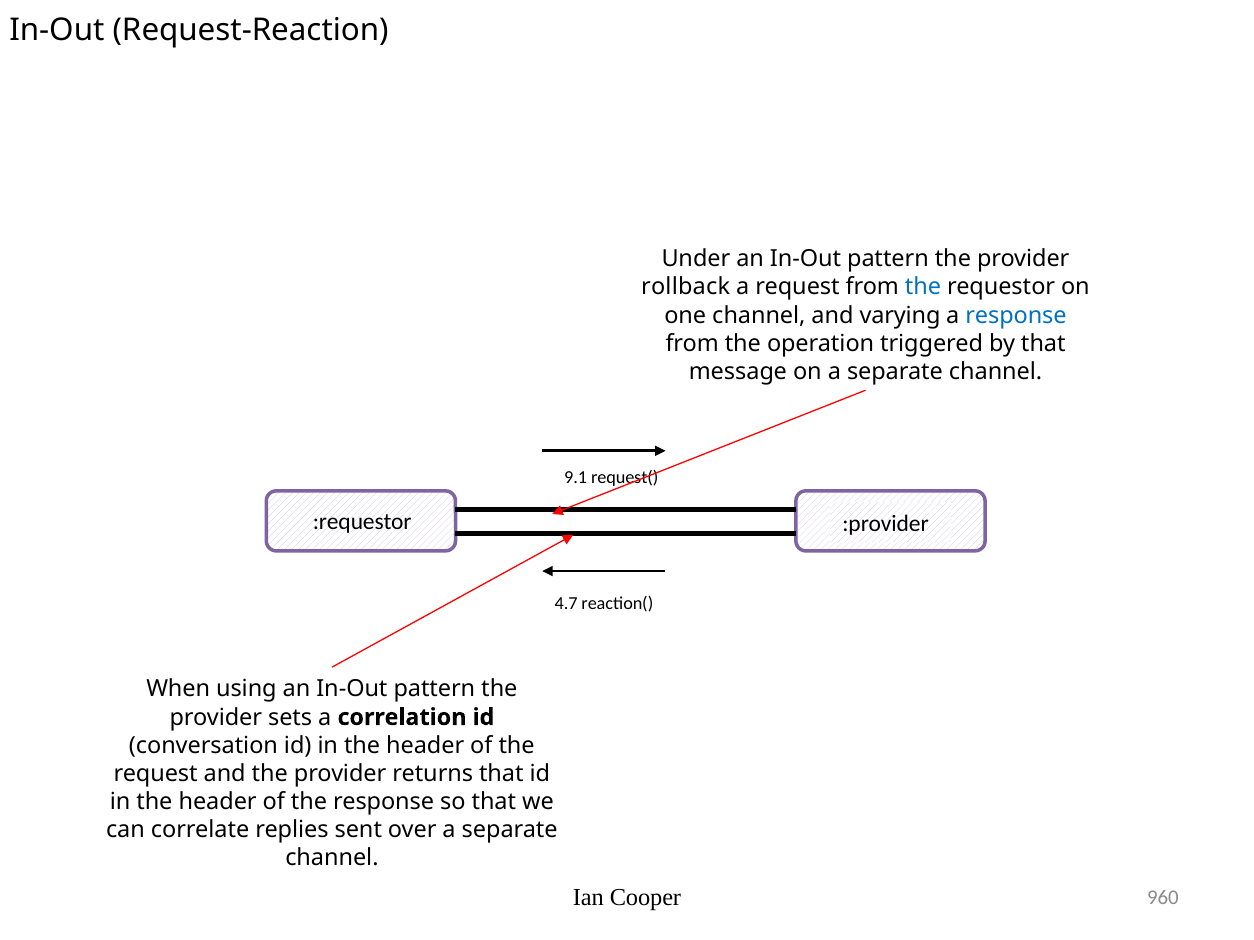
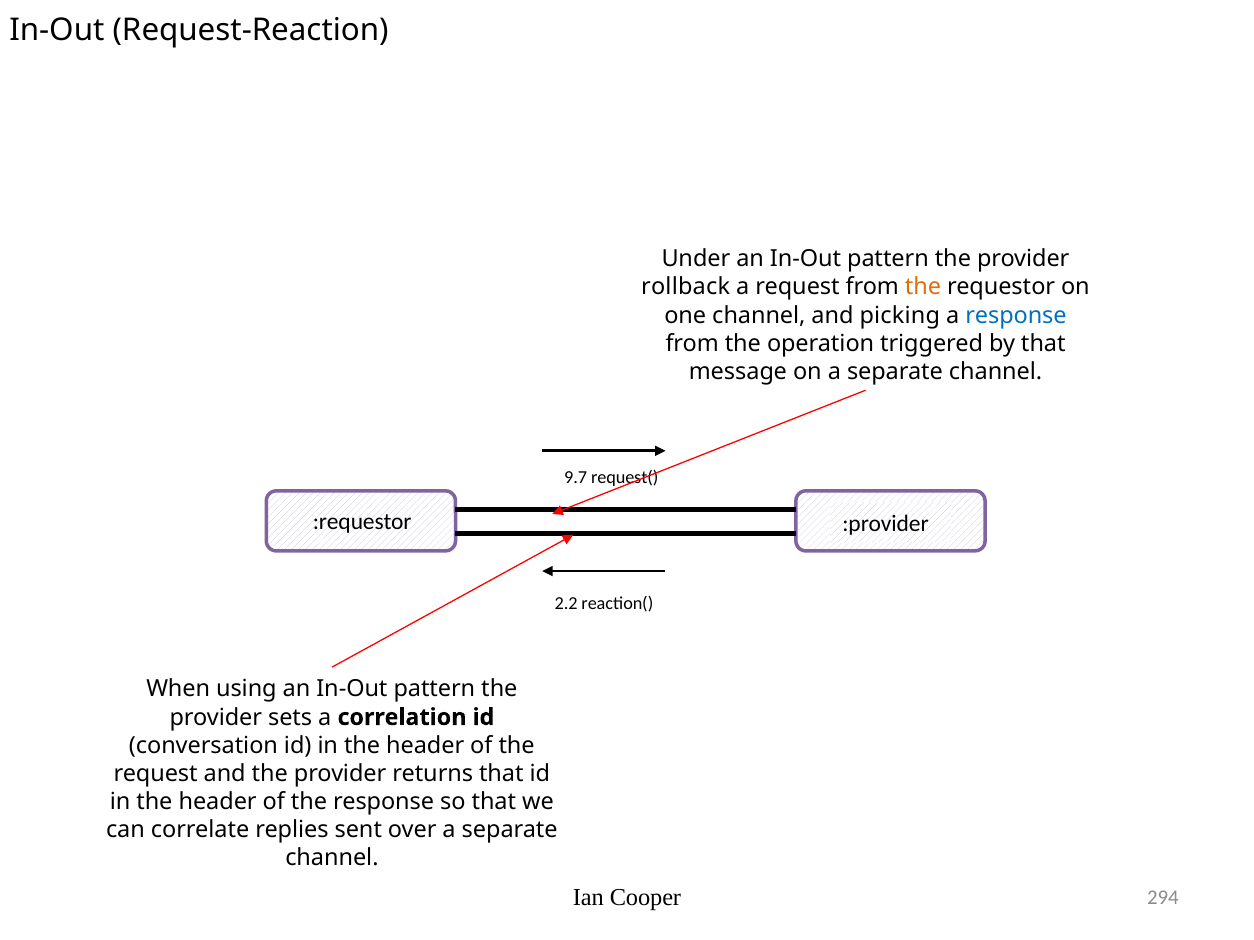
the colour: blue -> orange (923, 287)
varying: varying -> picking (900, 315)
9.1: 9.1 -> 9.7 (576, 478)
4.7: 4.7 -> 2.2 (566, 604)
960: 960 -> 294 (1163, 898)
